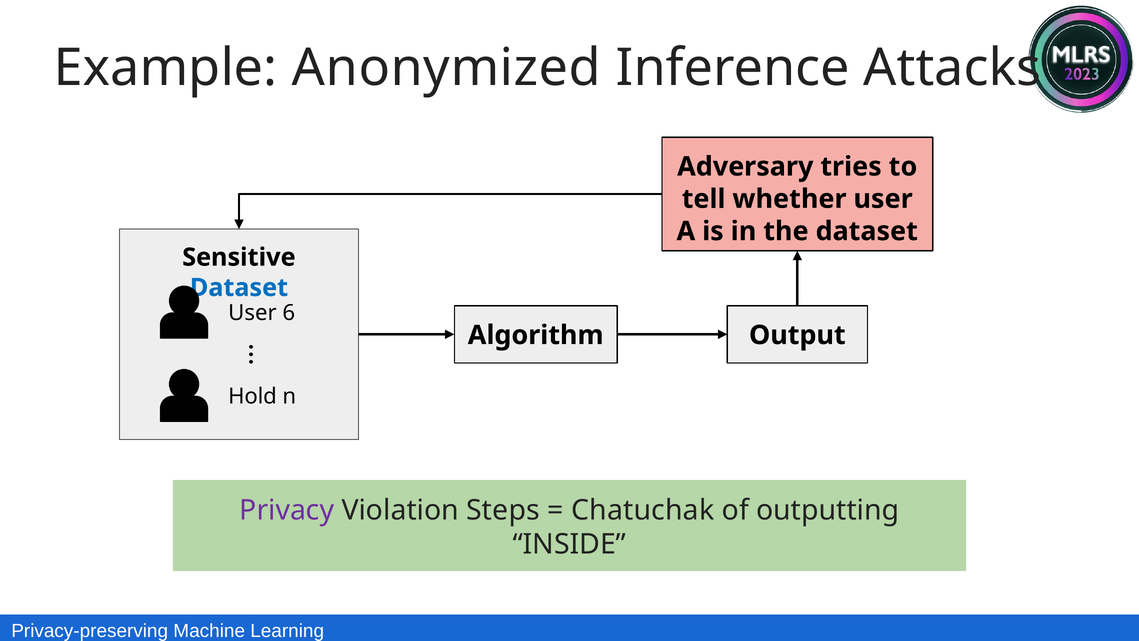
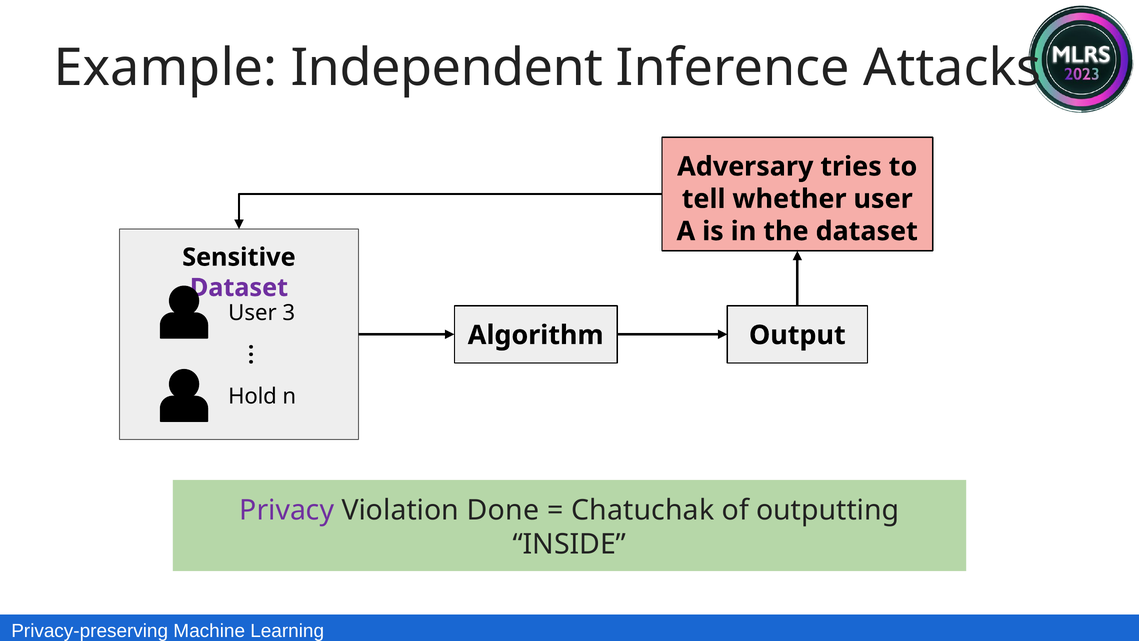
Anonymized: Anonymized -> Independent (447, 68)
Dataset colour: blue -> purple (239, 288)
6: 6 -> 3 (289, 313)
Steps: Steps -> Done (503, 510)
